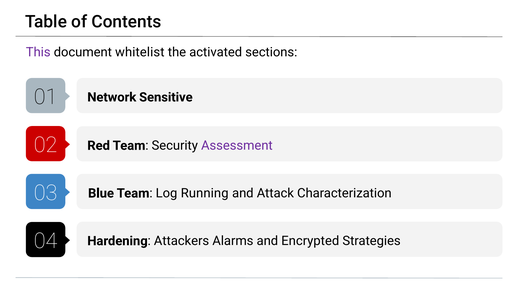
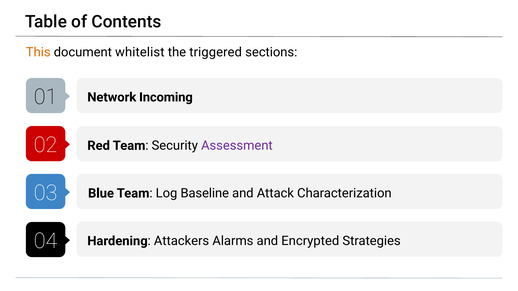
This colour: purple -> orange (38, 52)
activated: activated -> triggered (216, 52)
Sensitive: Sensitive -> Incoming (166, 97)
Running: Running -> Baseline (205, 194)
